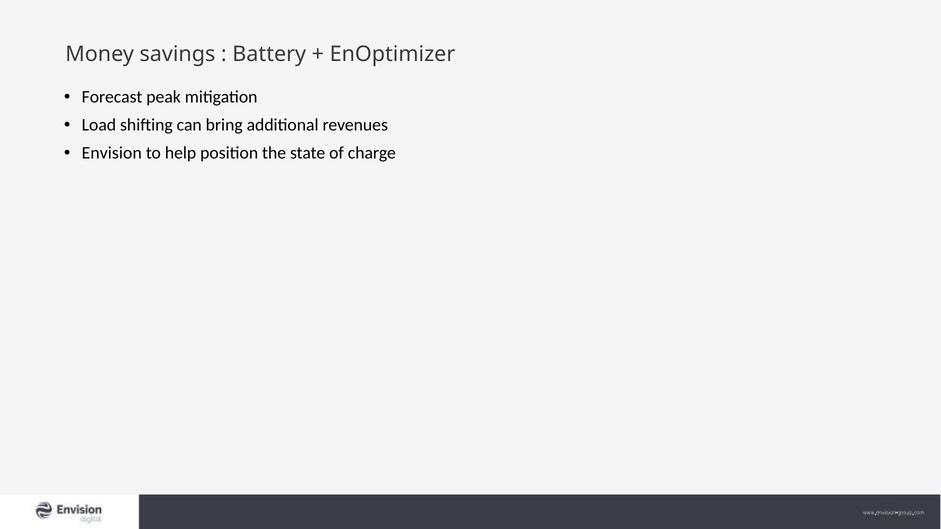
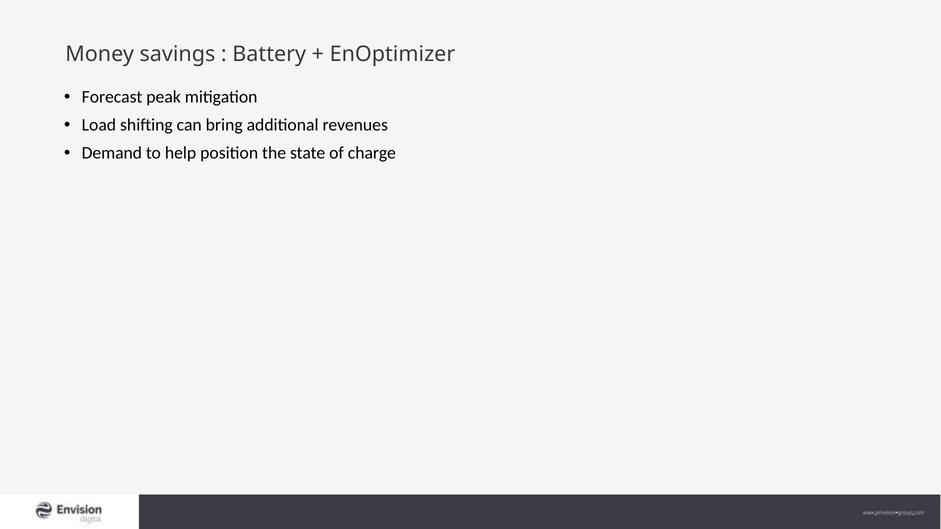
Envision: Envision -> Demand (112, 153)
